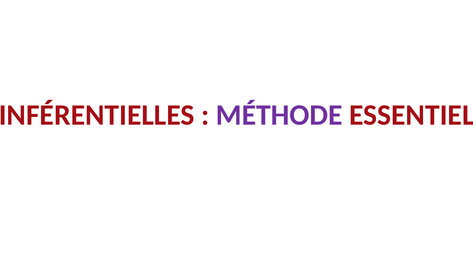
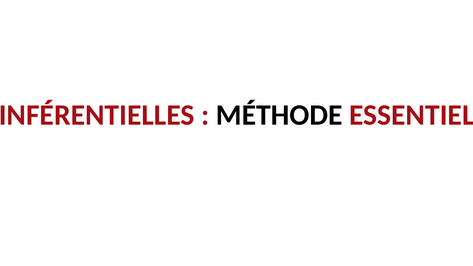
MÉTHODE colour: purple -> black (279, 115)
